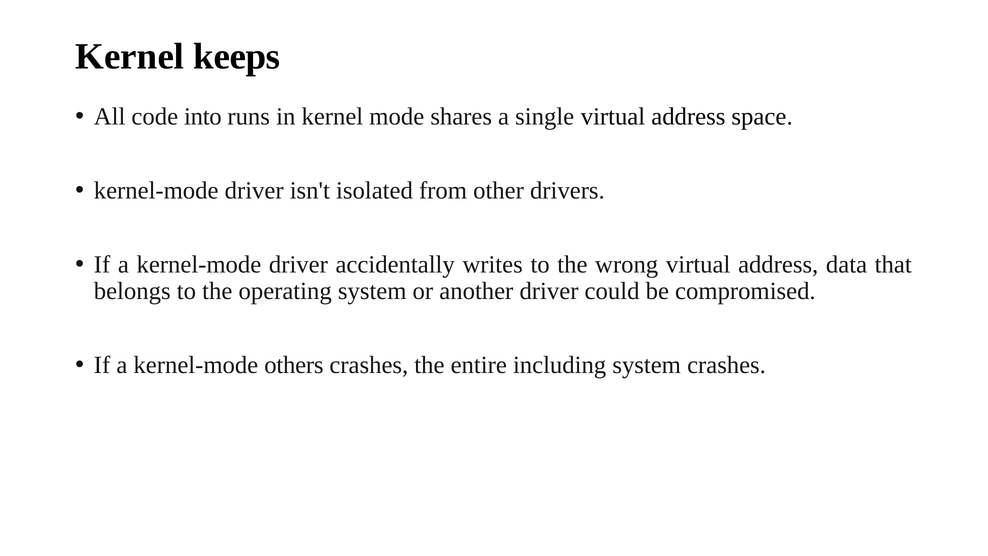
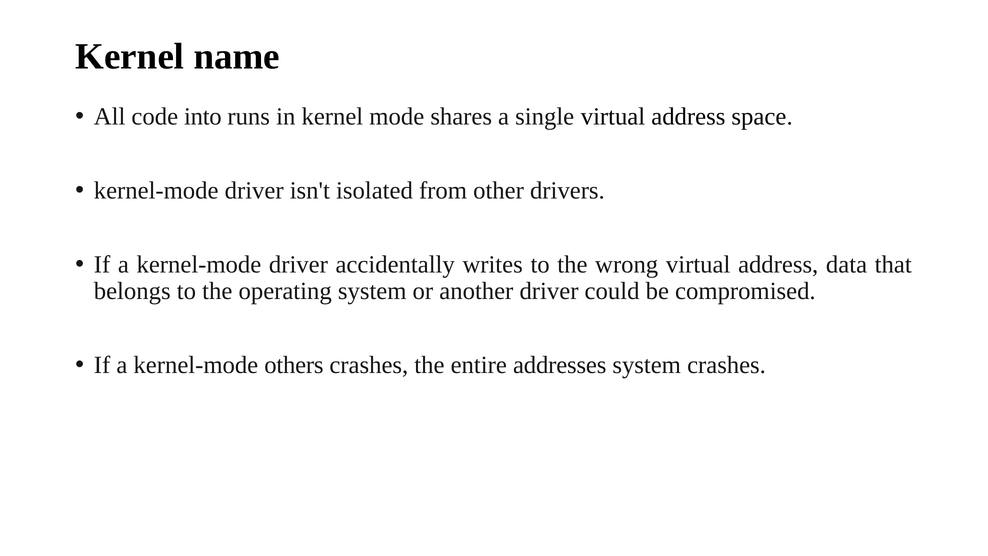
keeps: keeps -> name (237, 57)
including: including -> addresses (560, 365)
